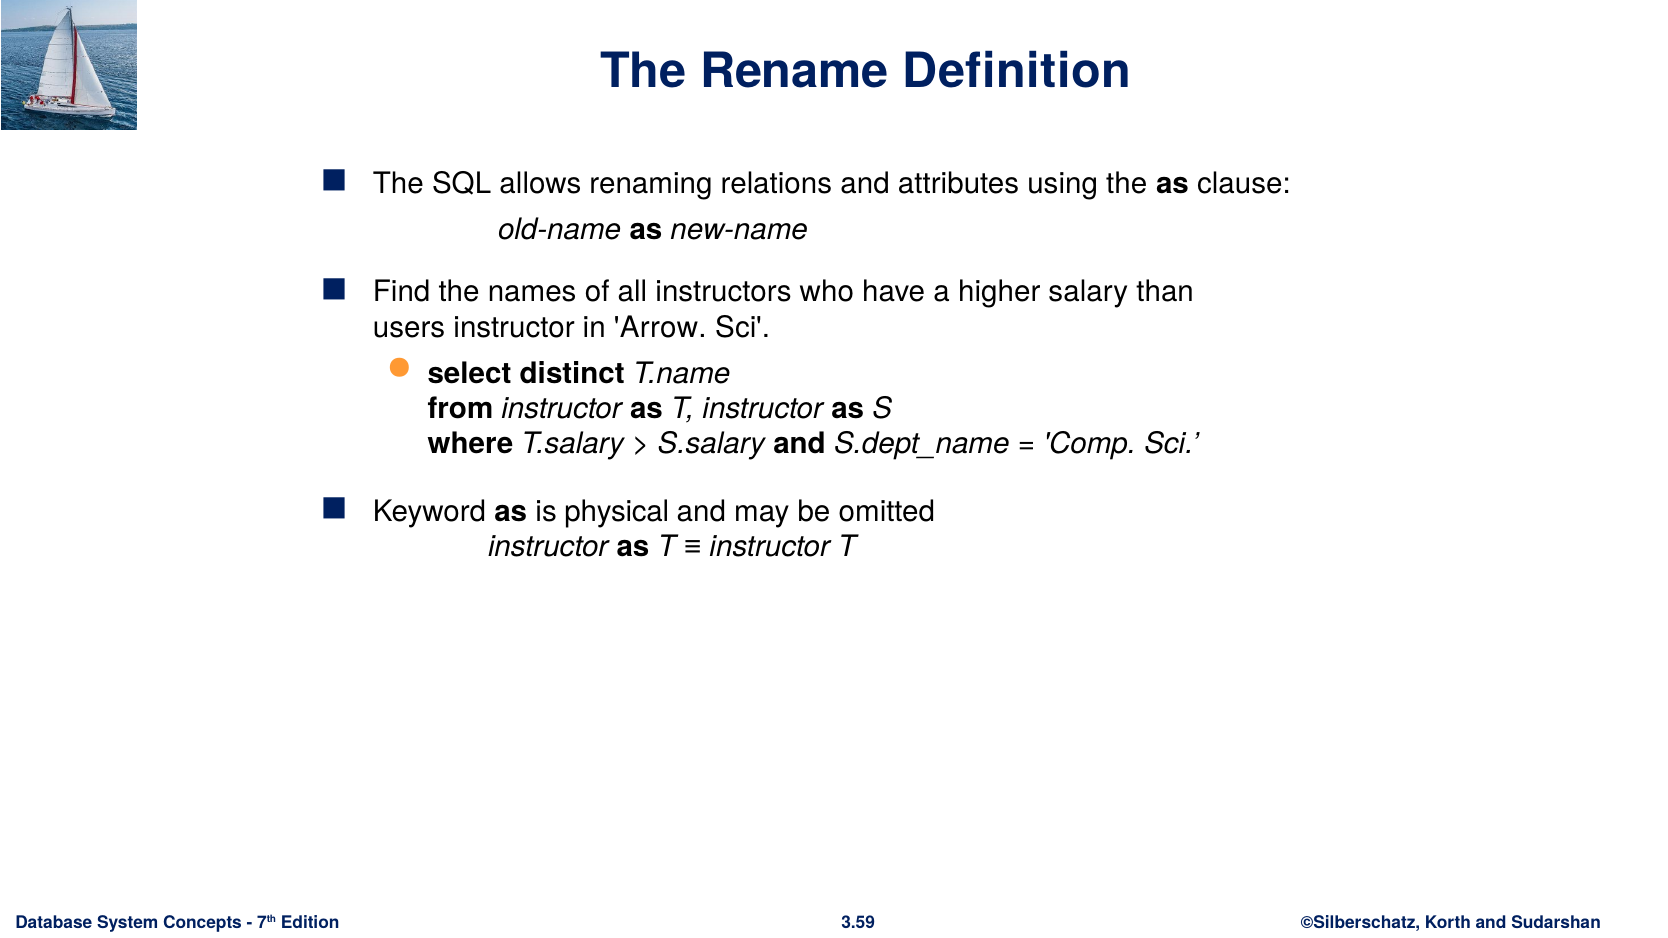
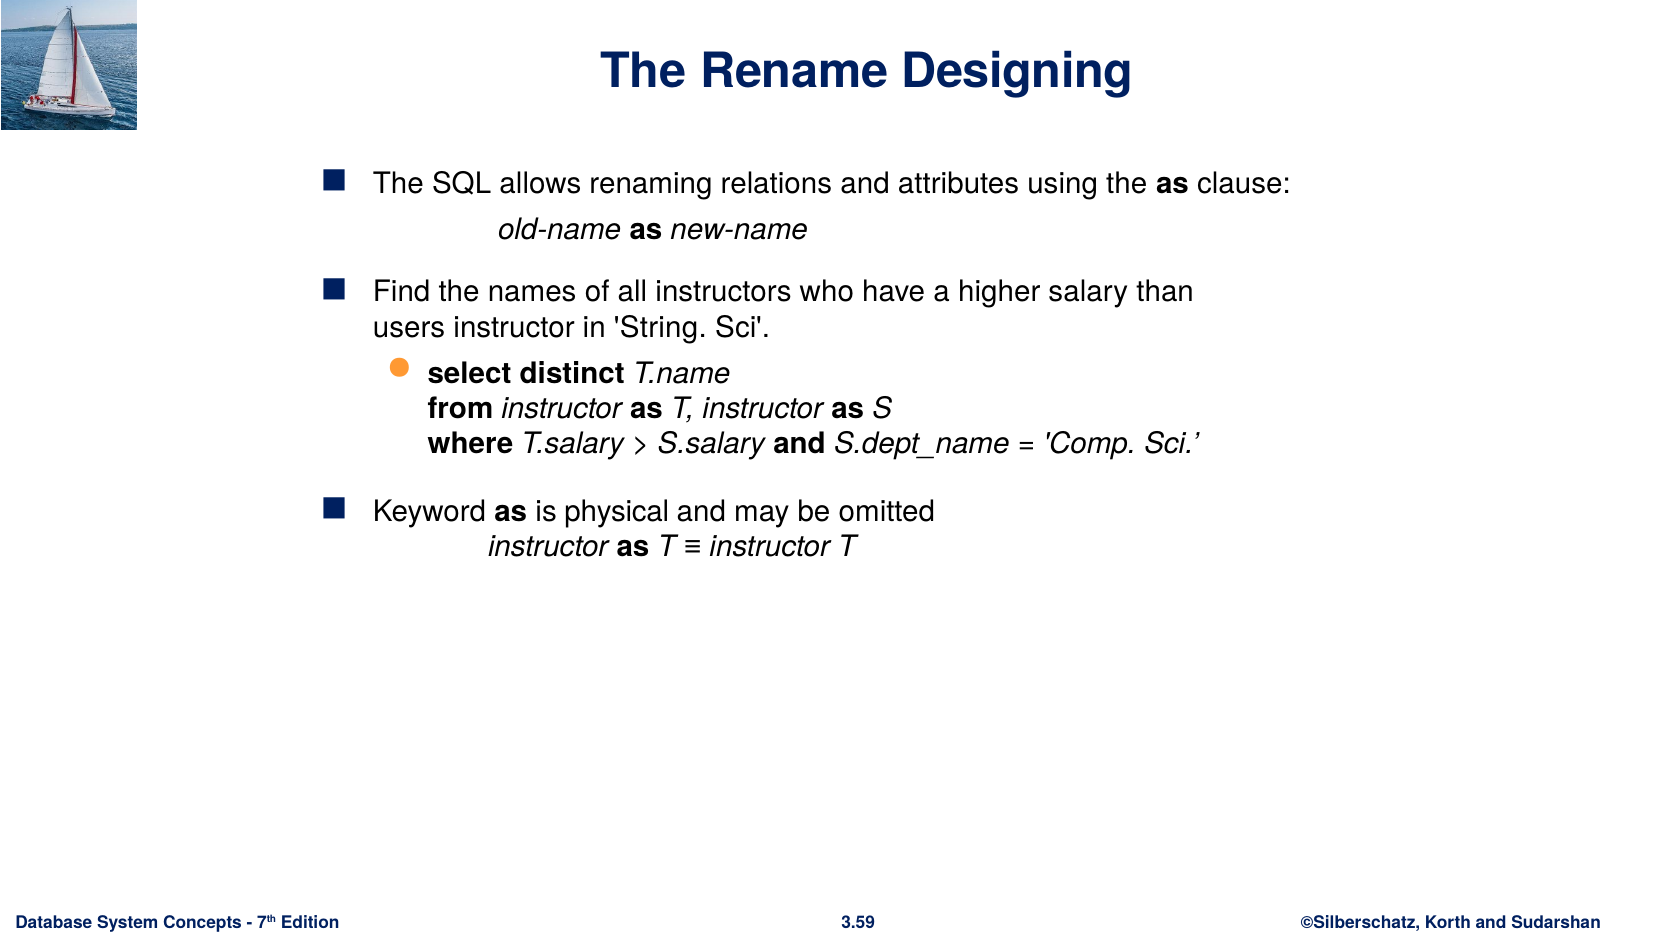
Definition: Definition -> Designing (1017, 71)
Arrow: Arrow -> String (660, 328)
